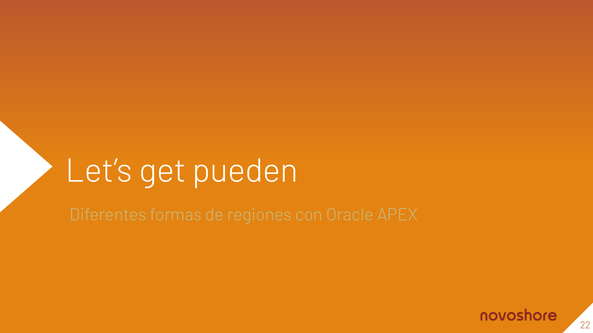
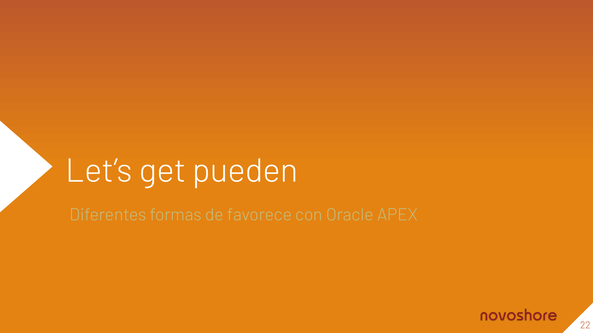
regiones: regiones -> favorece (260, 215)
